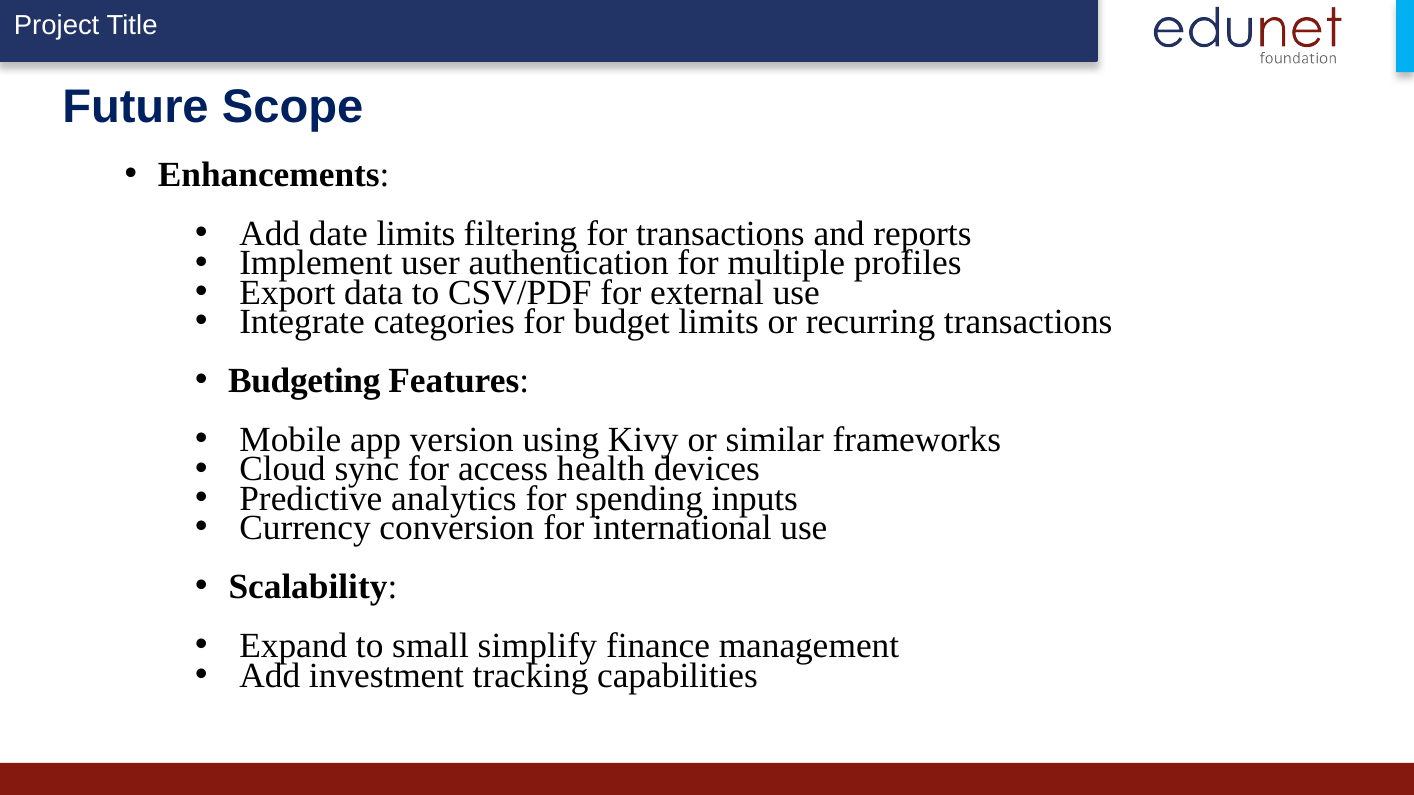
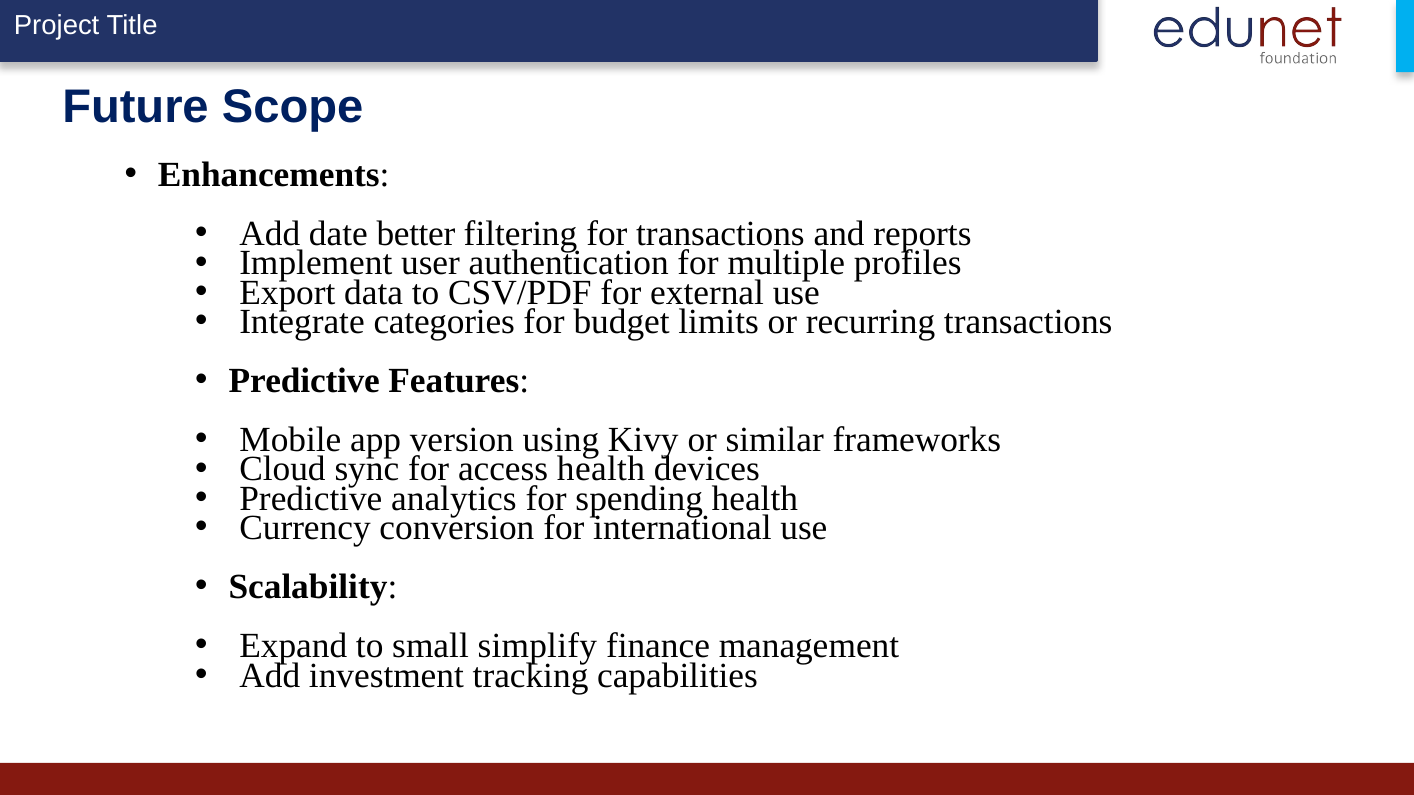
date limits: limits -> better (416, 234)
Budgeting: Budgeting -> Predictive (304, 381)
spending inputs: inputs -> health (755, 499)
